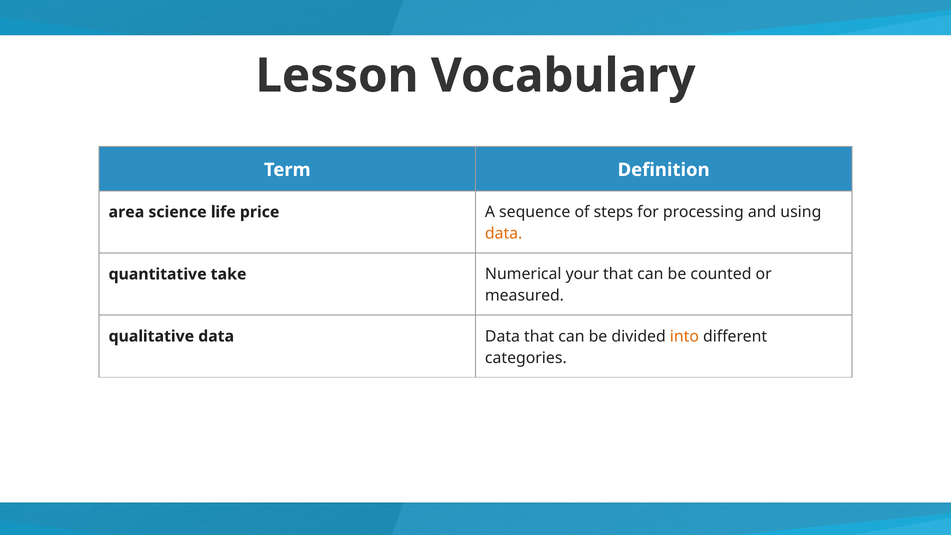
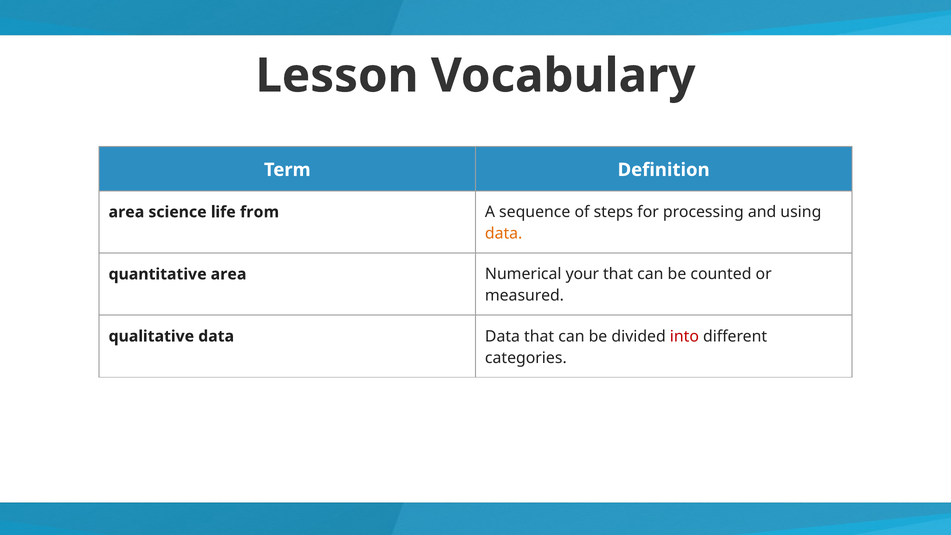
price: price -> from (260, 212)
quantitative take: take -> area (229, 274)
into colour: orange -> red (684, 336)
